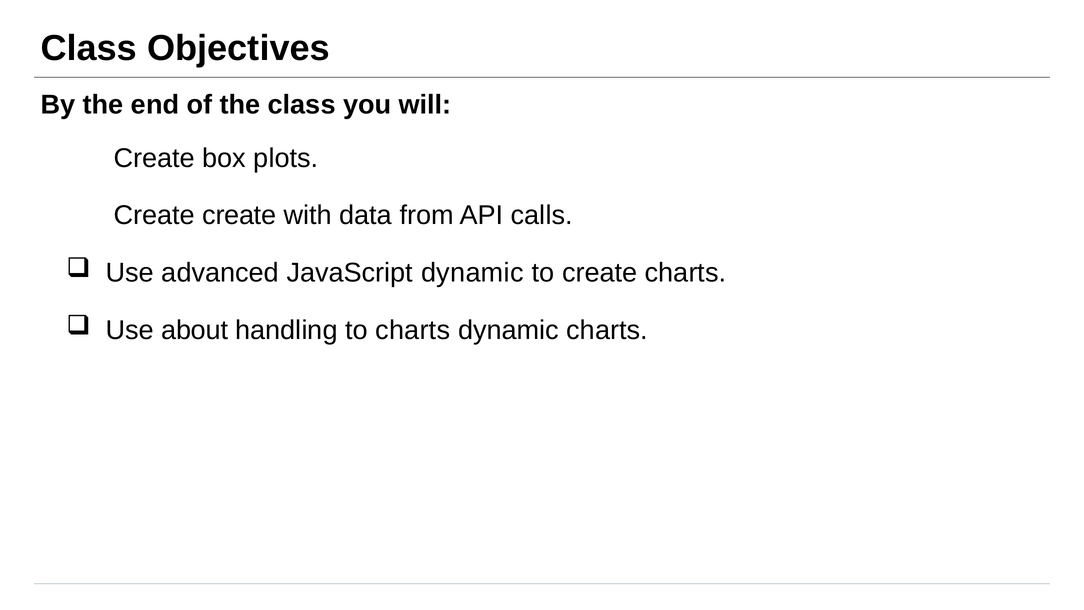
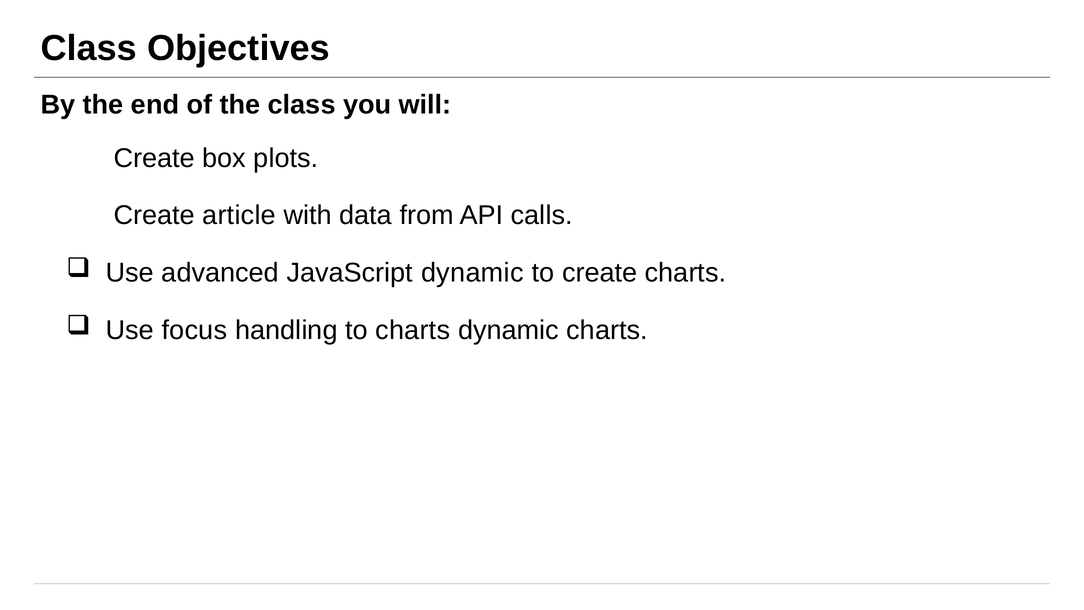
Create create: create -> article (239, 215)
about: about -> focus (194, 330)
